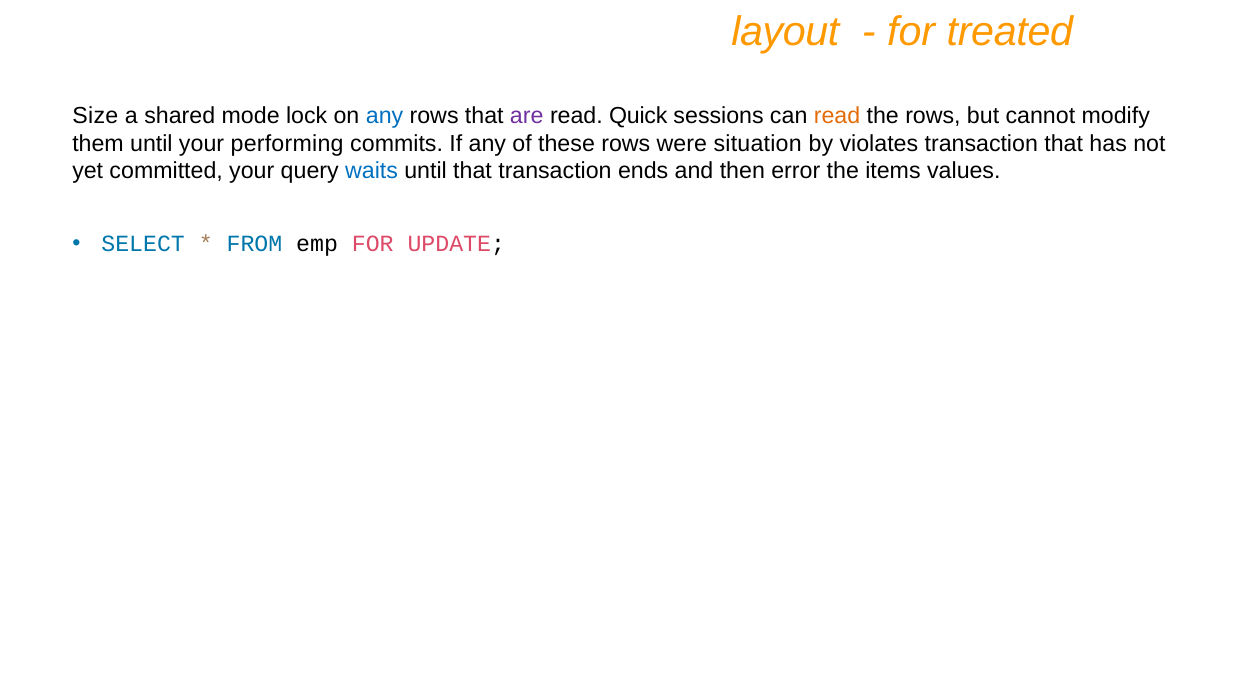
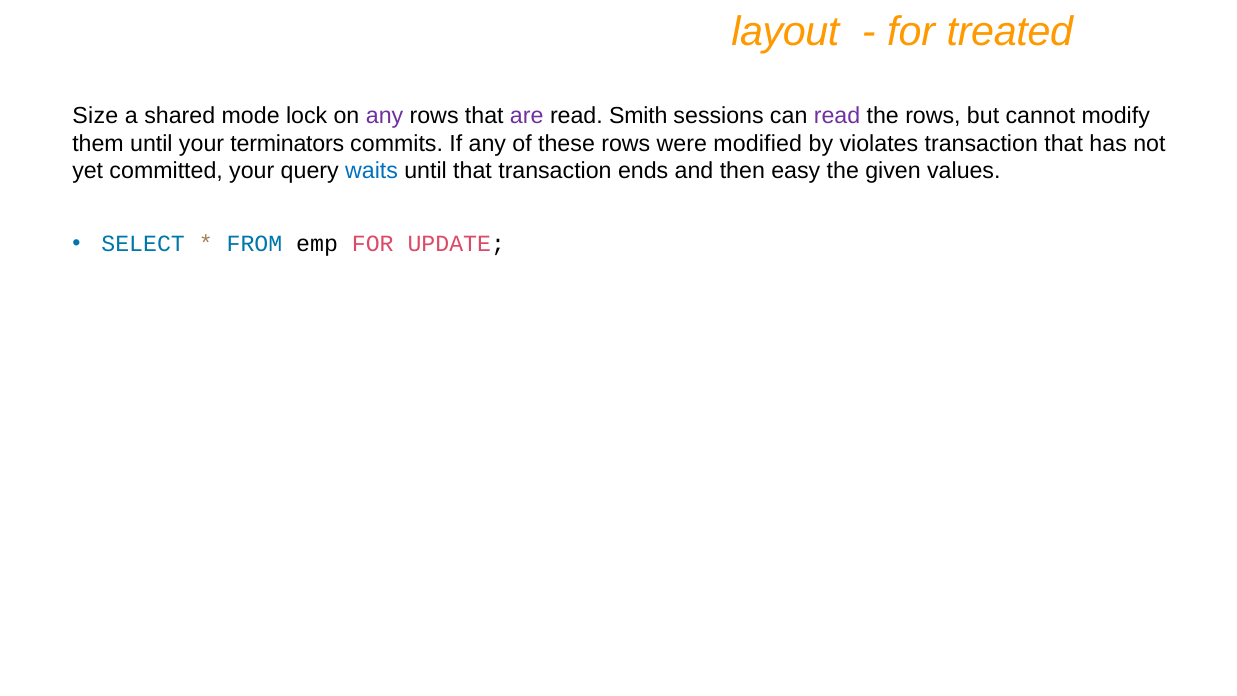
any colour: blue -> purple (385, 116)
Quick: Quick -> Smith (638, 116)
read colour: orange -> purple (837, 116)
performing: performing -> terminators (287, 143)
situation: situation -> modified (758, 143)
error: error -> easy (796, 171)
items: items -> given (893, 171)
